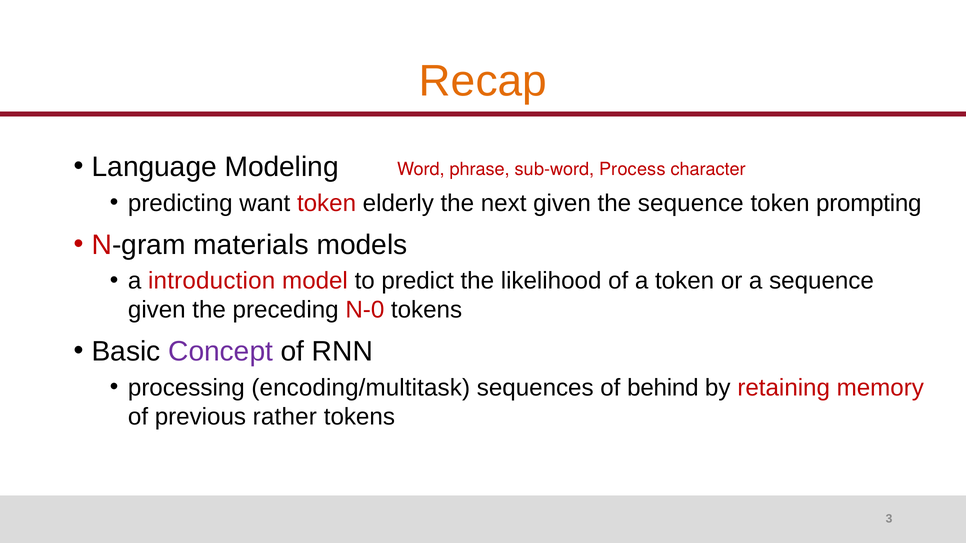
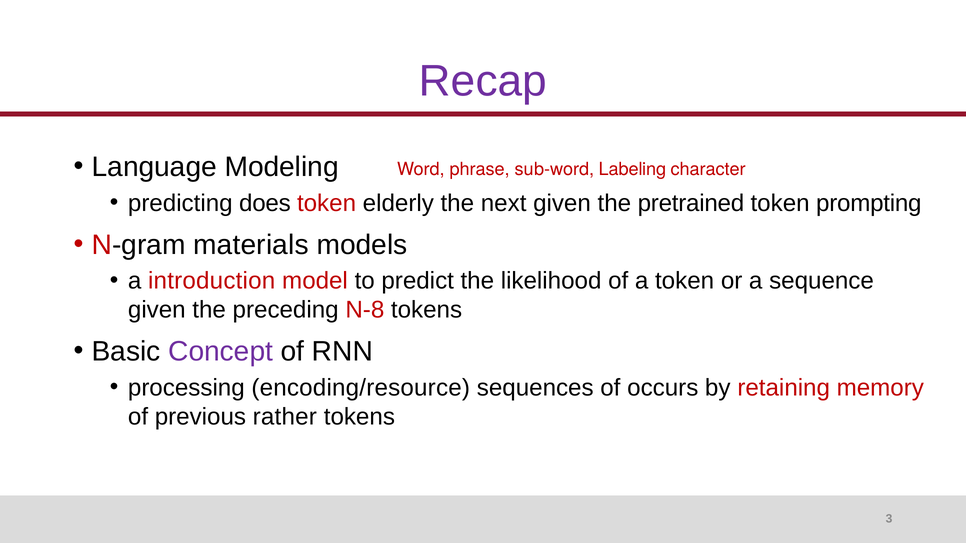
Recap colour: orange -> purple (483, 81)
Process: Process -> Labeling (633, 169)
want: want -> does (265, 203)
the sequence: sequence -> pretrained (691, 203)
N-0: N-0 -> N-8 (365, 310)
encoding/multitask: encoding/multitask -> encoding/resource (361, 388)
behind: behind -> occurs (663, 388)
